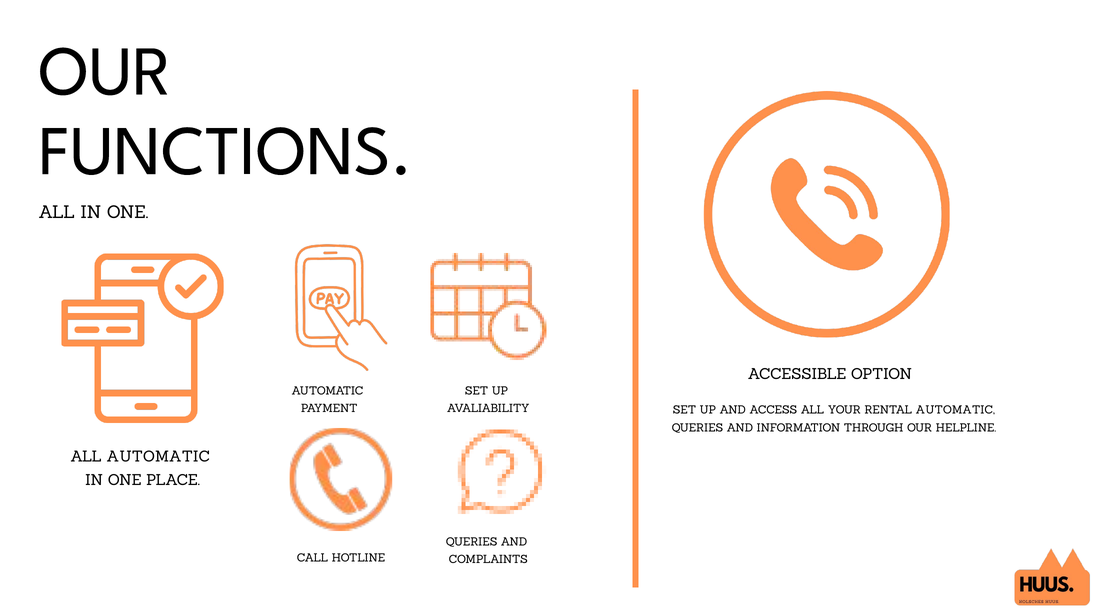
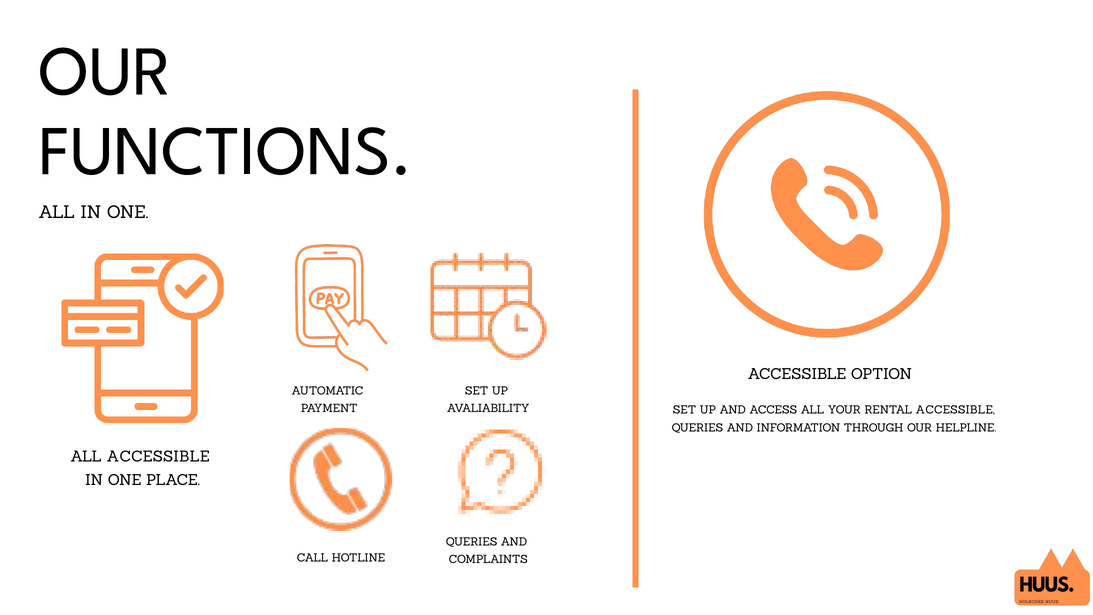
RENTAL AUTOMATIC: AUTOMATIC -> ACCESSIBLE (955, 410)
ALL AUTOMATIC: AUTOMATIC -> ACCESSIBLE (158, 457)
